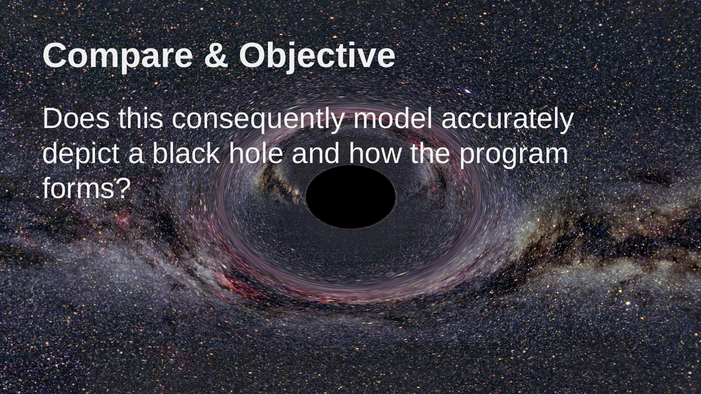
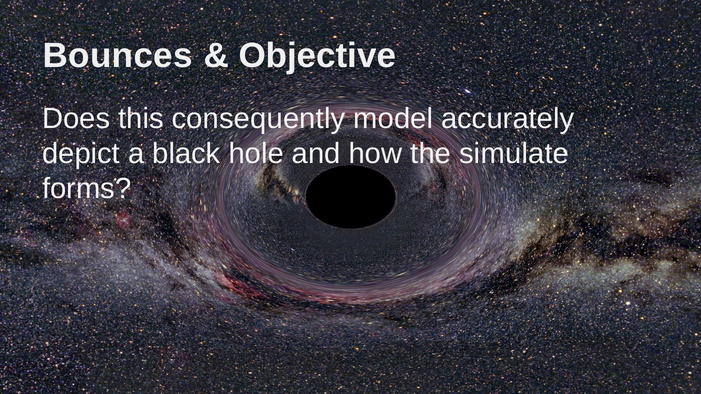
Compare: Compare -> Bounces (118, 56)
program: program -> simulate (514, 154)
